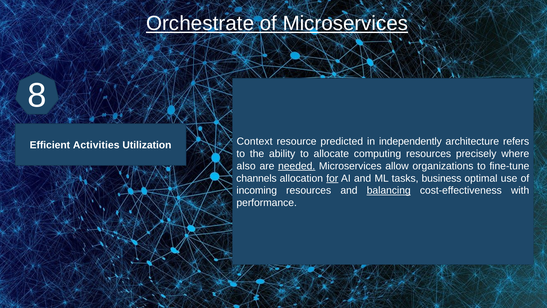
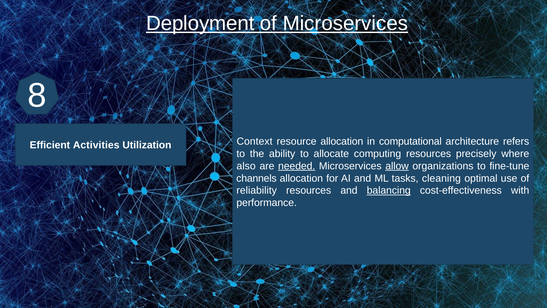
Orchestrate: Orchestrate -> Deployment (200, 23)
resource predicted: predicted -> allocation (342, 141)
independently: independently -> computational (410, 141)
allow underline: none -> present (397, 166)
for underline: present -> none (332, 178)
business: business -> cleaning (441, 178)
incoming: incoming -> reliability (257, 190)
